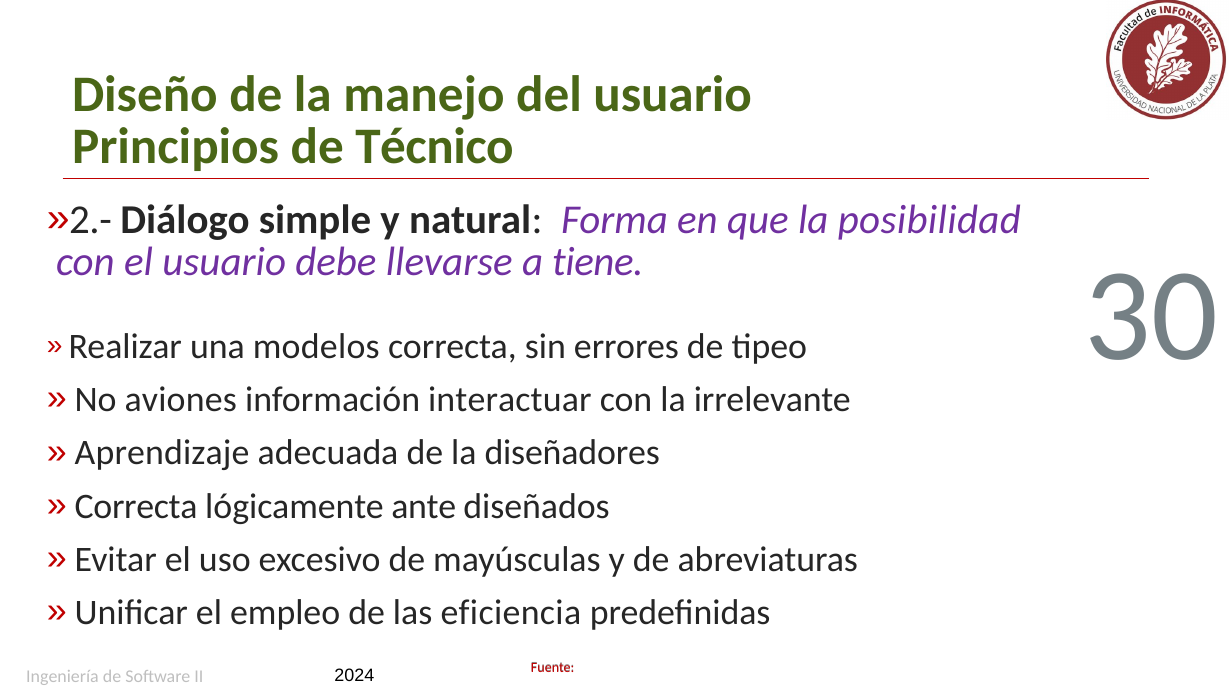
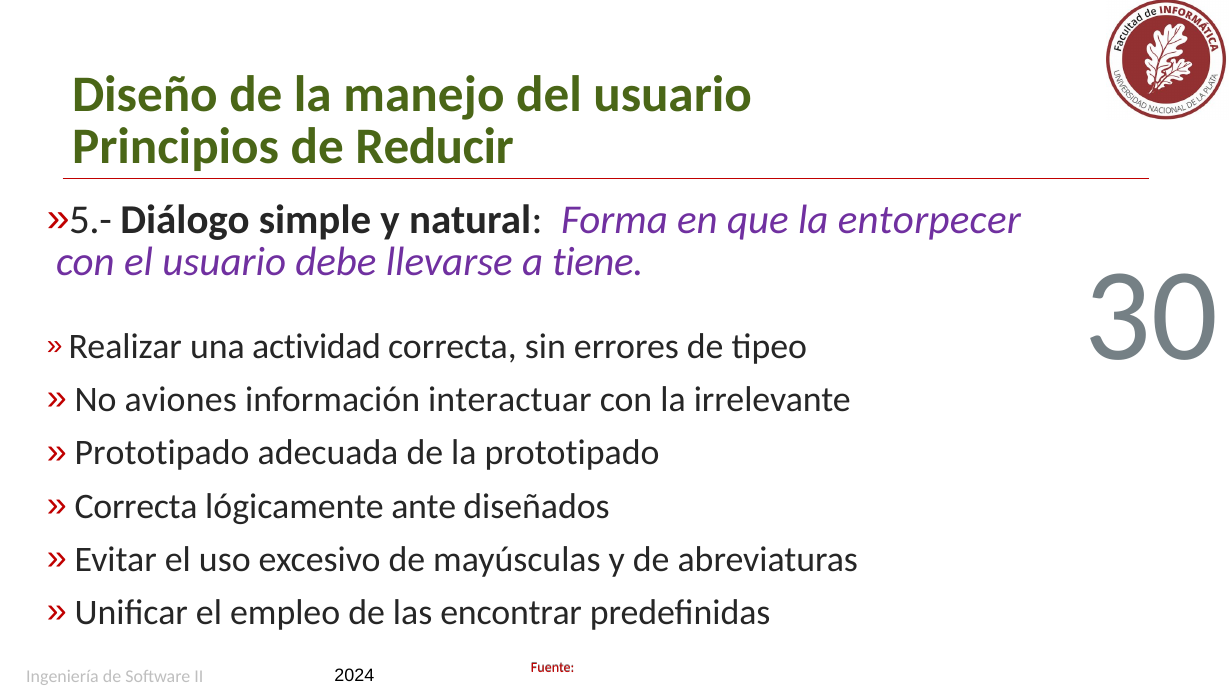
Técnico: Técnico -> Reducir (435, 147)
2.-: 2.- -> 5.- (90, 220)
posibilidad: posibilidad -> entorpecer (929, 220)
modelos: modelos -> actividad (317, 347)
Aprendizaje: Aprendizaje -> Prototipado (162, 453)
la diseñadores: diseñadores -> prototipado (572, 453)
eficiencia: eficiencia -> encontrar (511, 613)
